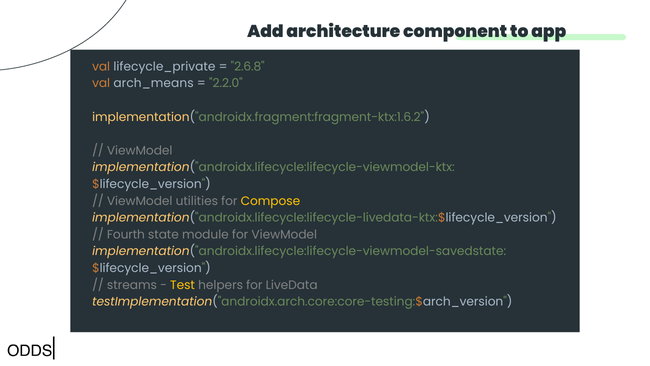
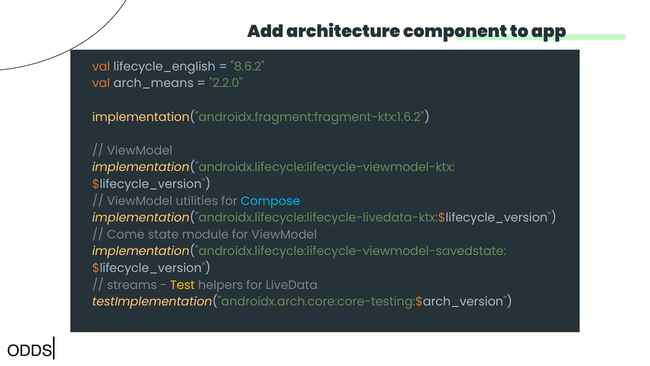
lifecycle_private: lifecycle_private -> lifecycle_english (164, 67)
2.6.8: 2.6.8 -> 8.6.2 (248, 67)
Compose colour: yellow -> light blue (270, 201)
Fourth: Fourth -> Come (126, 234)
